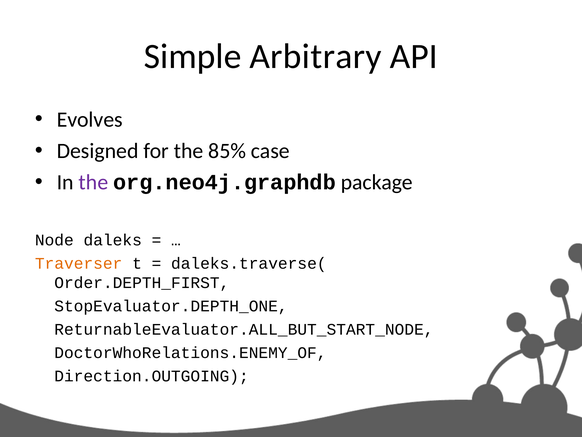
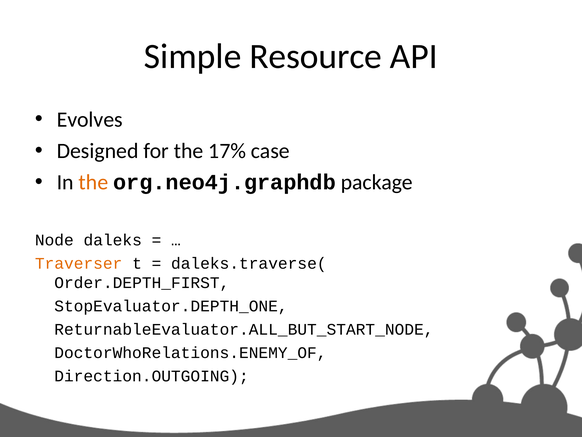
Arbitrary: Arbitrary -> Resource (316, 56)
85%: 85% -> 17% (227, 151)
the colour: purple -> orange (93, 182)
